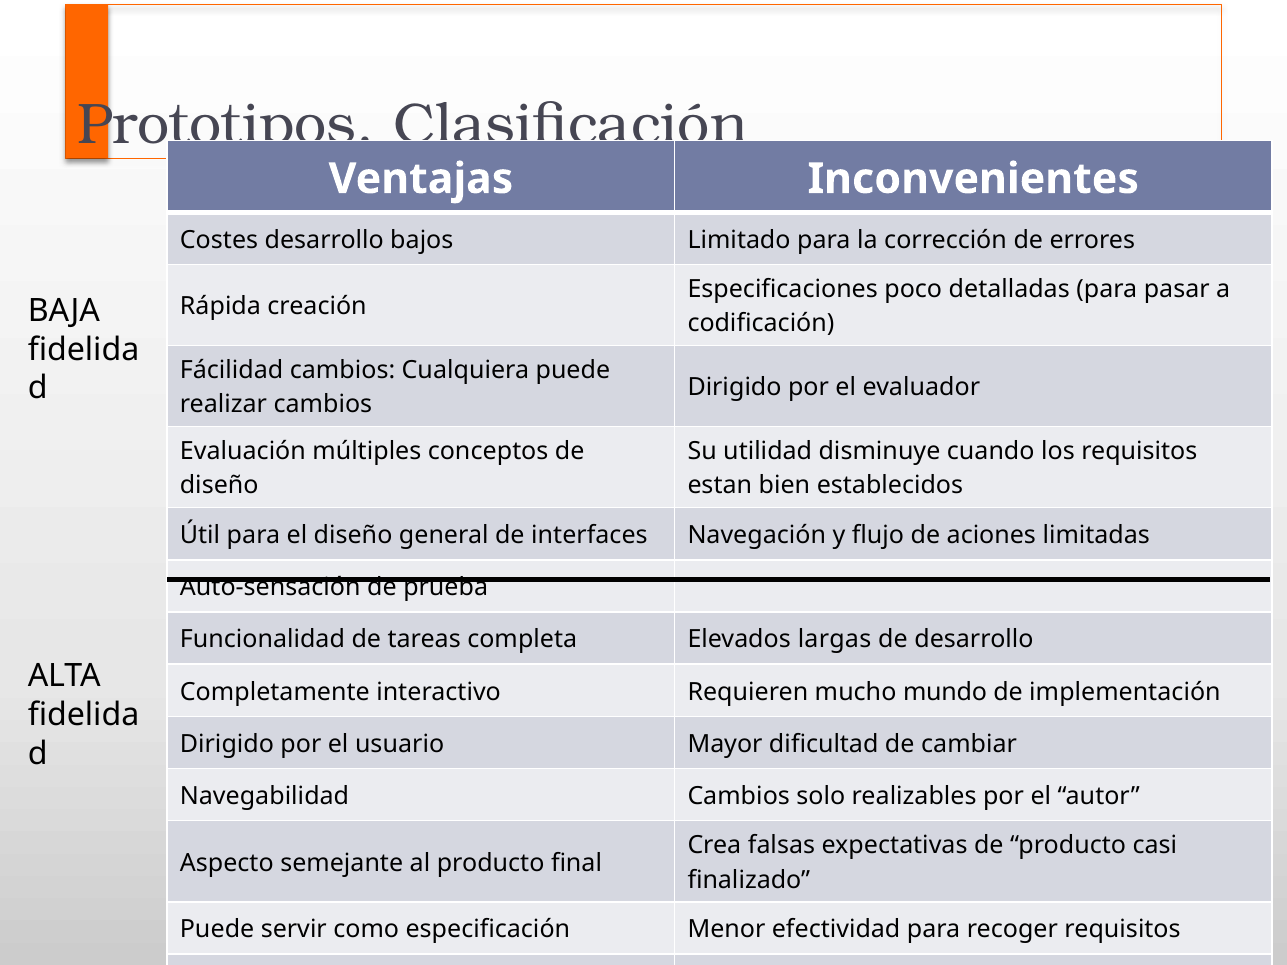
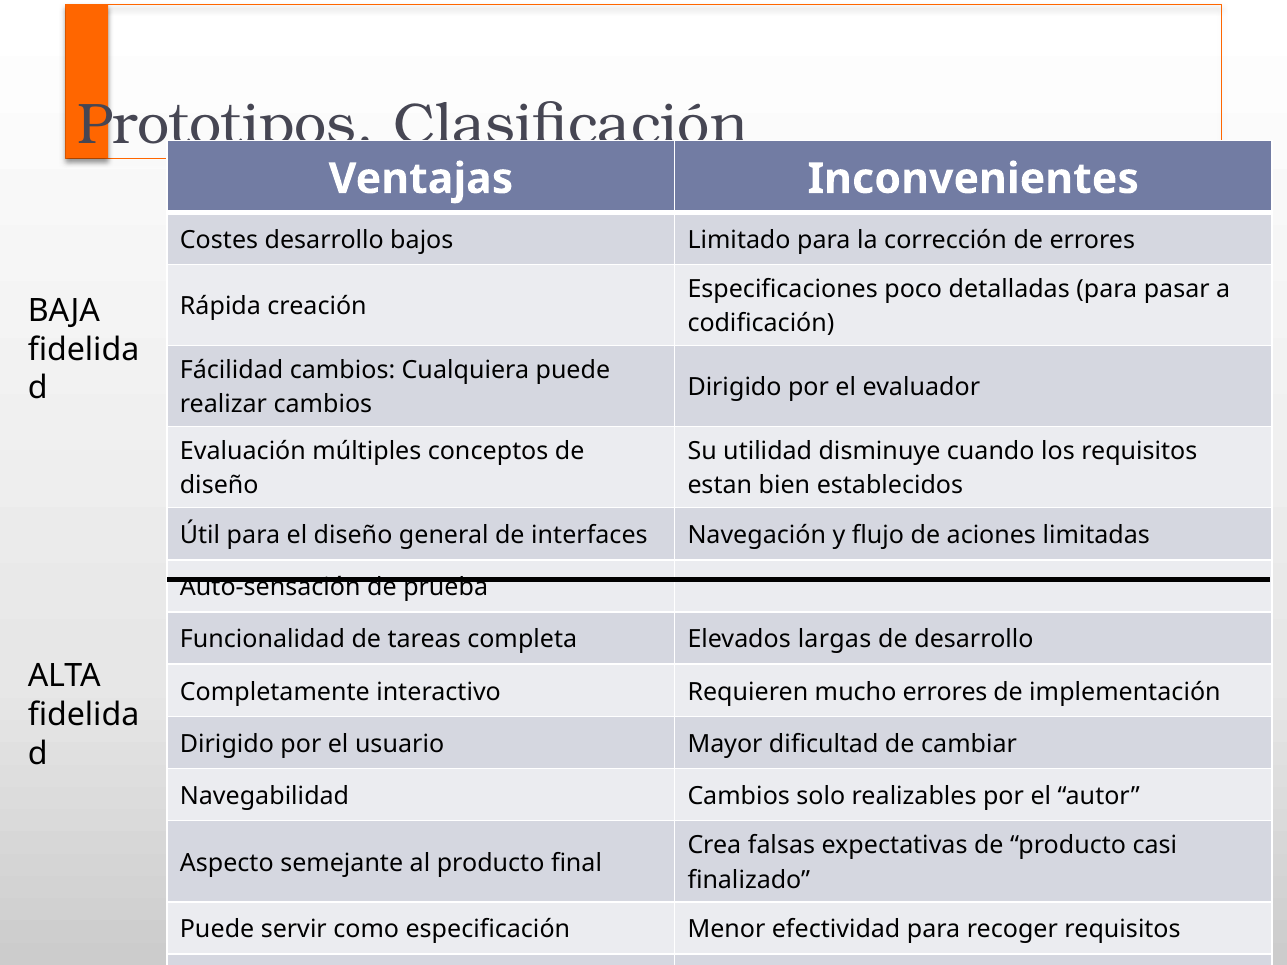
mucho mundo: mundo -> errores (945, 692)
